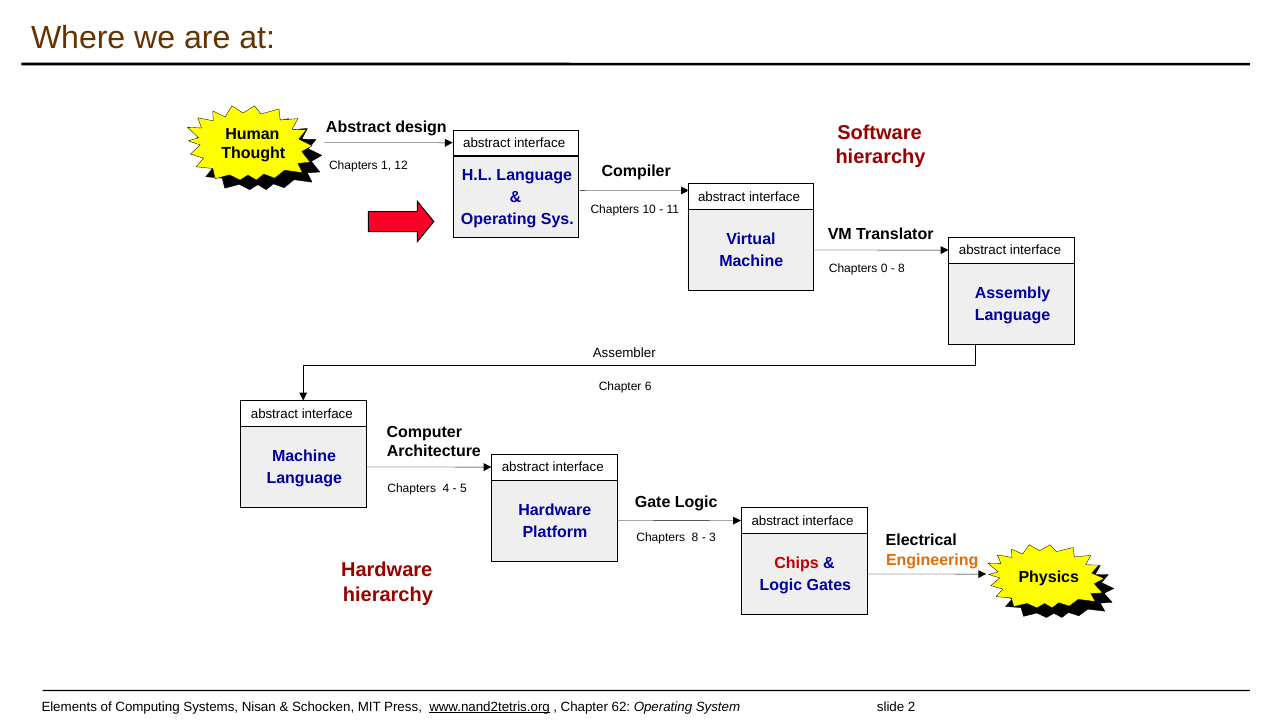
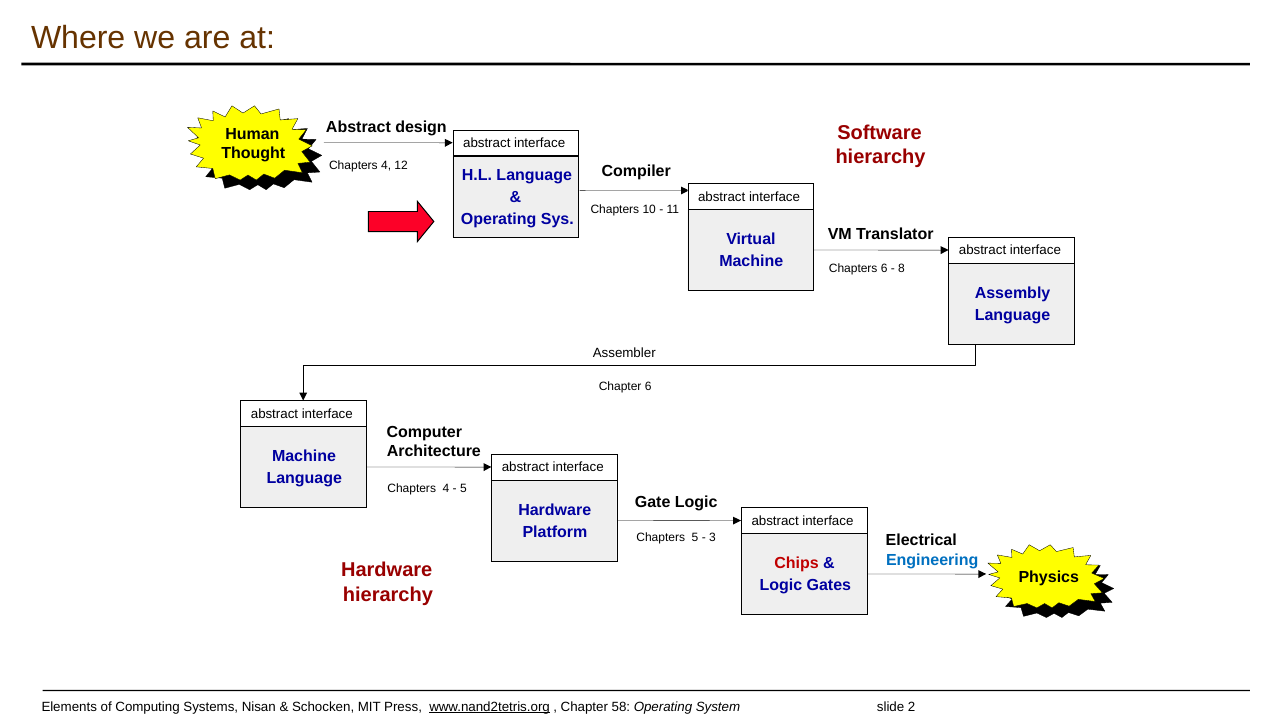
1: 1 -> 4 (386, 165)
Chapters 0: 0 -> 6 (884, 269)
Chapters 8: 8 -> 5 (695, 538)
Engineering colour: orange -> blue (932, 560)
62: 62 -> 58 (621, 707)
